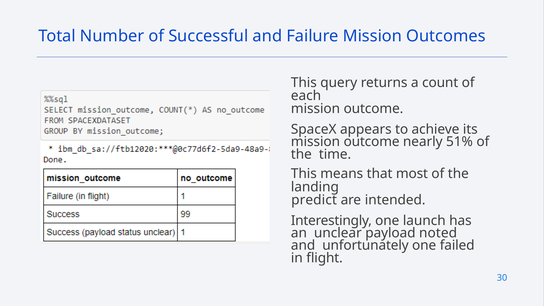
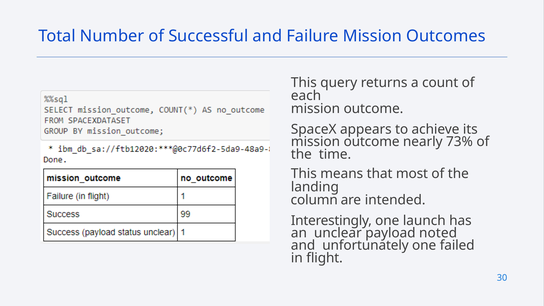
51%: 51% -> 73% (459, 142)
predict: predict -> column (314, 200)
